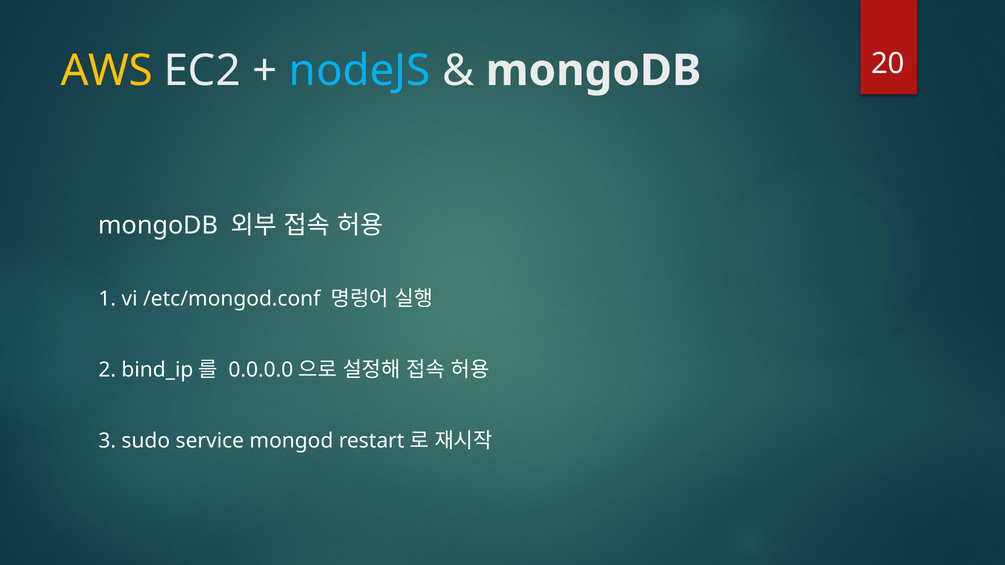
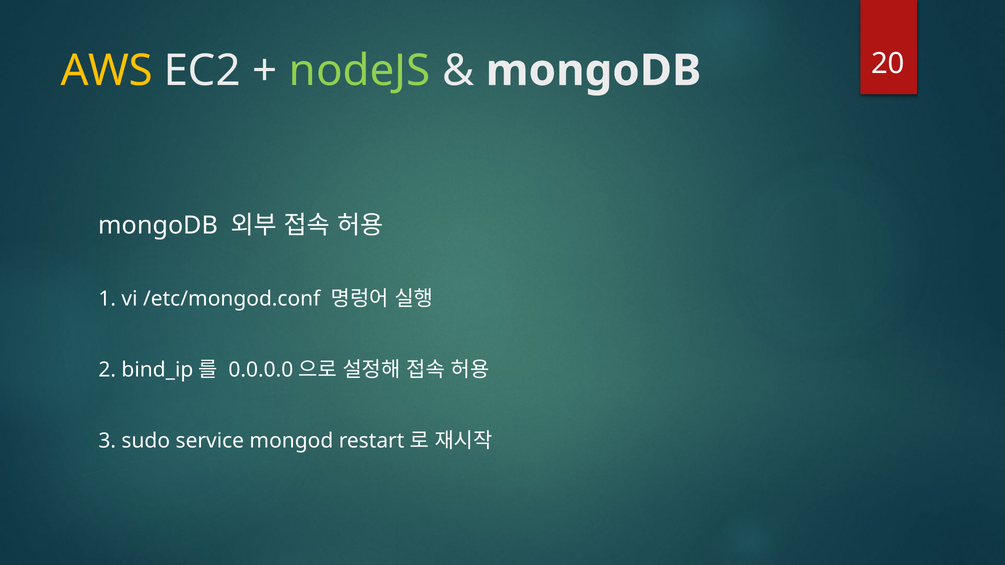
nodeJS colour: light blue -> light green (360, 71)
